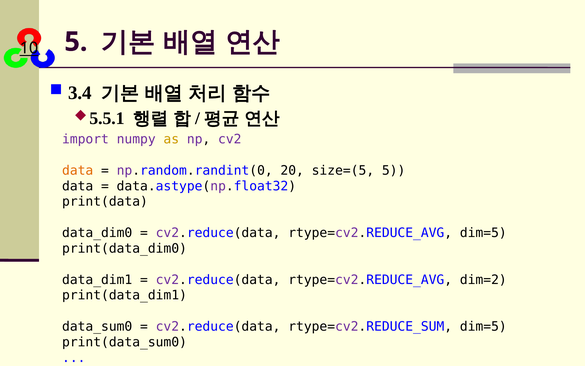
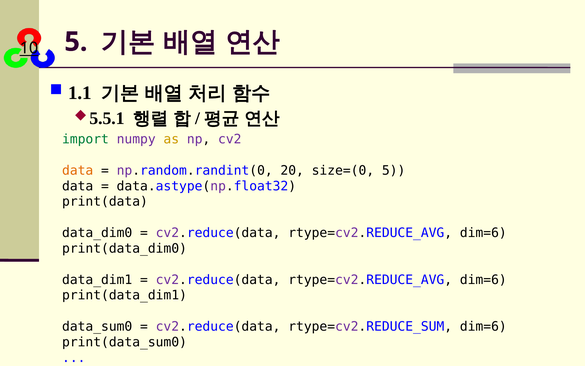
3.4: 3.4 -> 1.1 (80, 93)
import colour: purple -> green (85, 139)
size=(5: size=(5 -> size=(0 (343, 170)
dim=5: dim=5 -> dim=6 (483, 233)
dim=2: dim=2 -> dim=6 (483, 279)
rtype=cv2.REDUCE_SUM dim=5: dim=5 -> dim=6 (483, 326)
